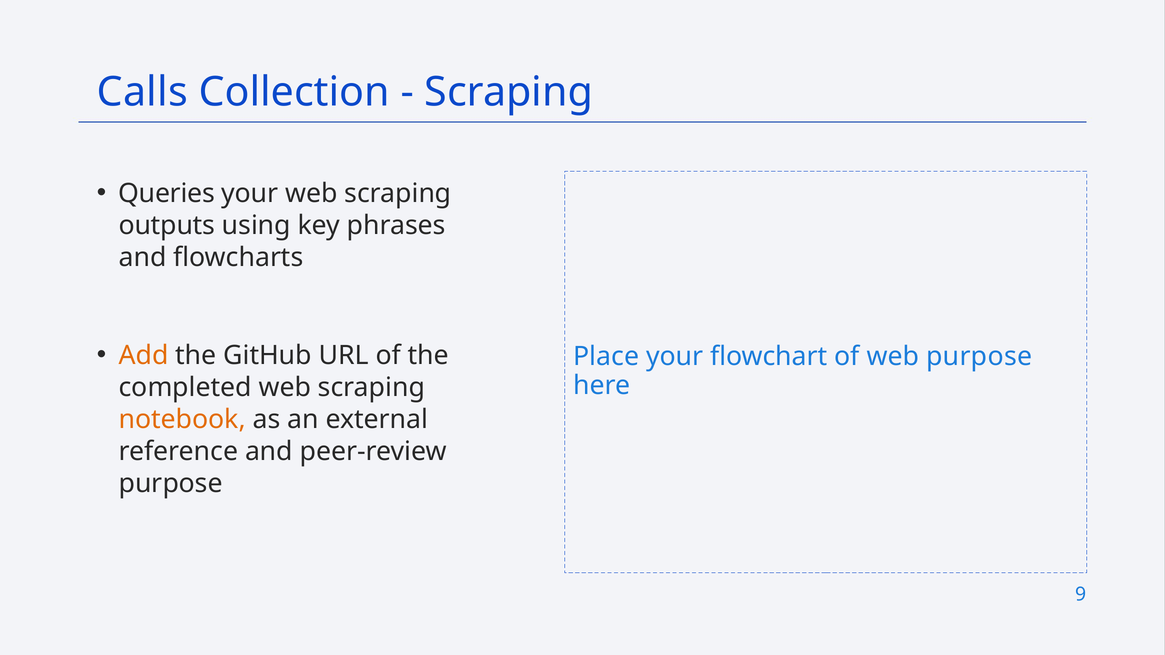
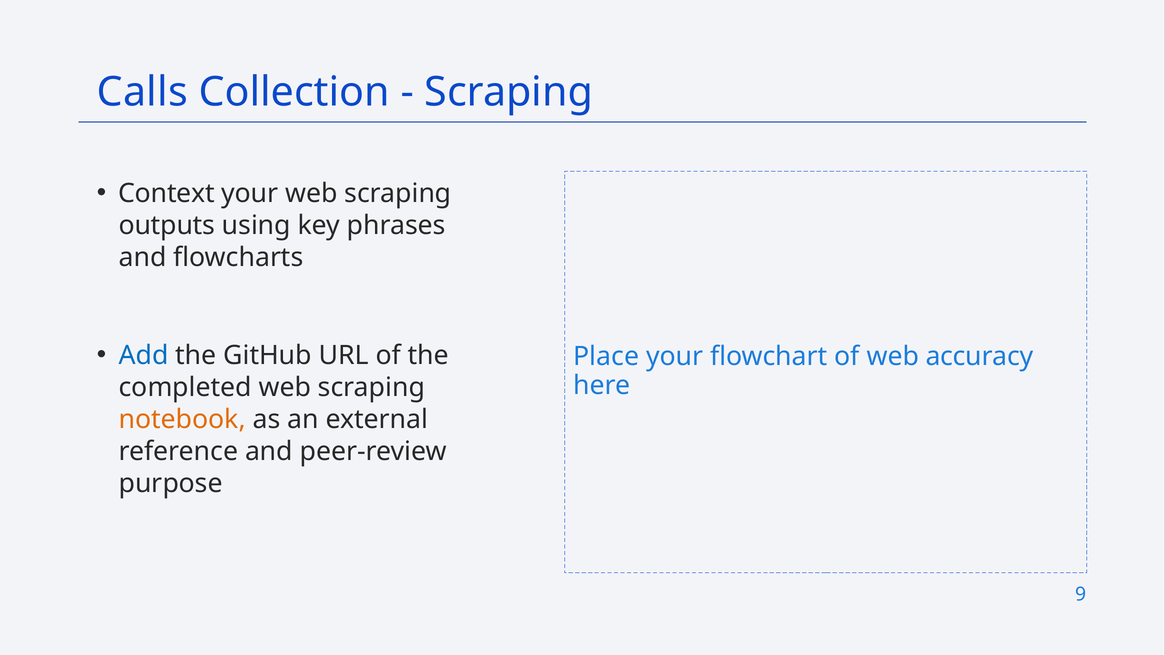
Queries: Queries -> Context (167, 194)
Add colour: orange -> blue (144, 356)
web purpose: purpose -> accuracy (979, 357)
